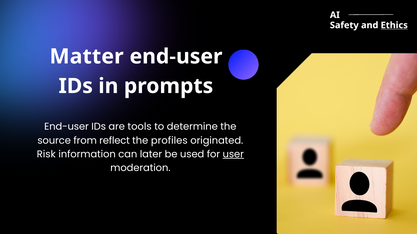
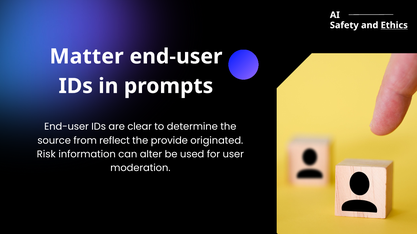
tools: tools -> clear (140, 127)
profiles: profiles -> provide (169, 141)
later: later -> alter (151, 155)
user underline: present -> none (233, 155)
